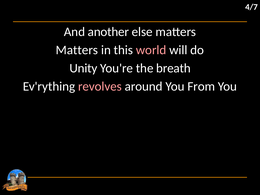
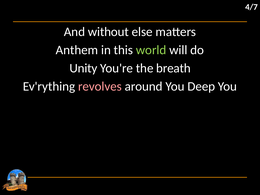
another: another -> without (108, 32)
Matters: Matters -> Anthem (77, 50)
world colour: pink -> light green (151, 50)
From: From -> Deep (201, 86)
